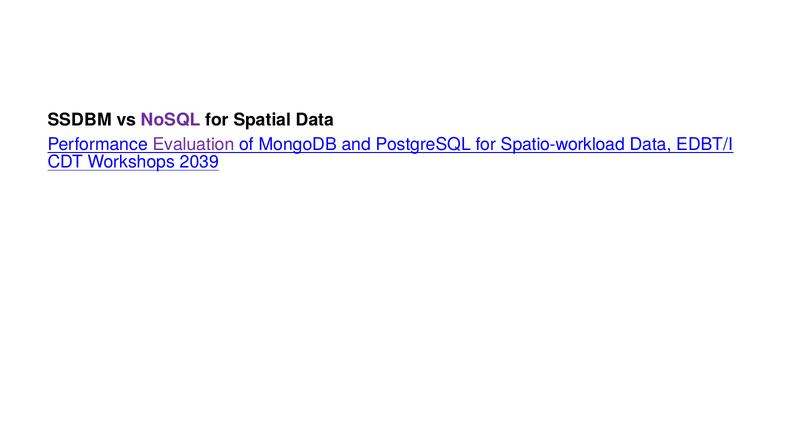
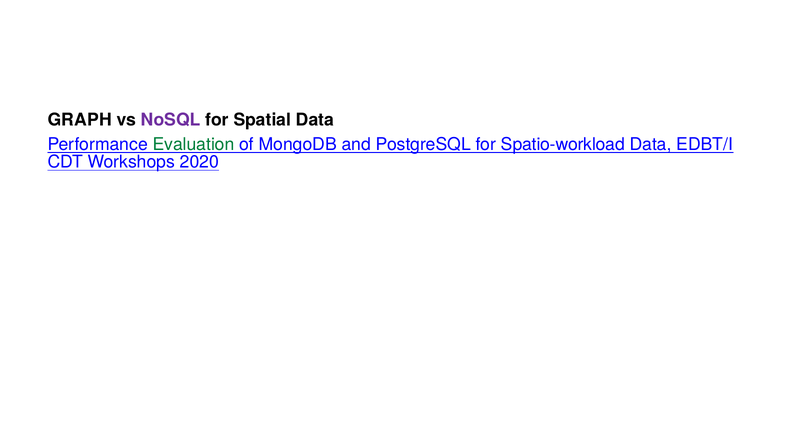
SSDBM: SSDBM -> GRAPH (80, 120)
Evaluation colour: purple -> green (194, 145)
2039: 2039 -> 2020 (199, 162)
